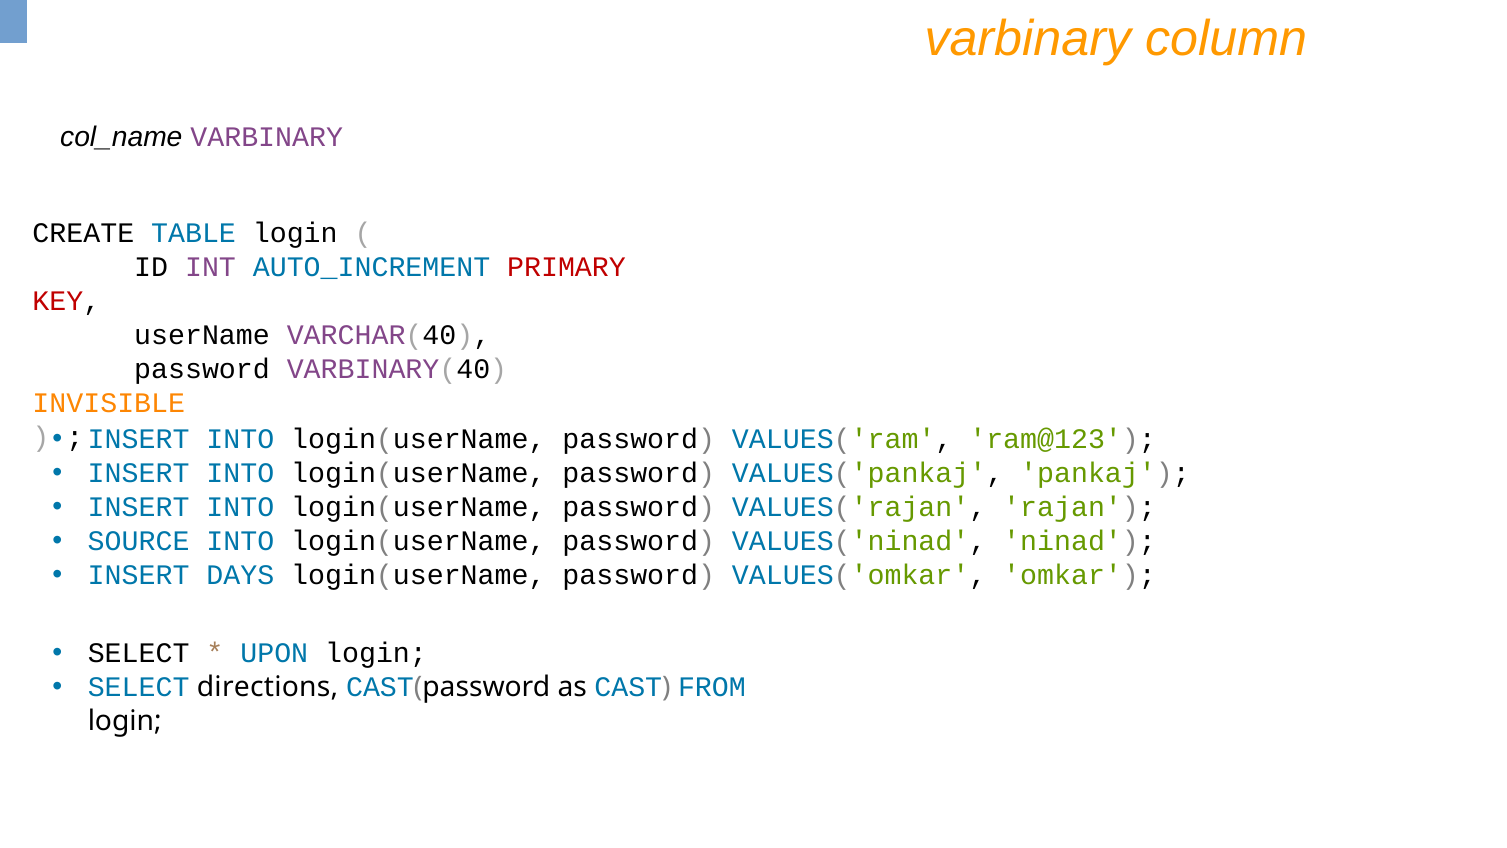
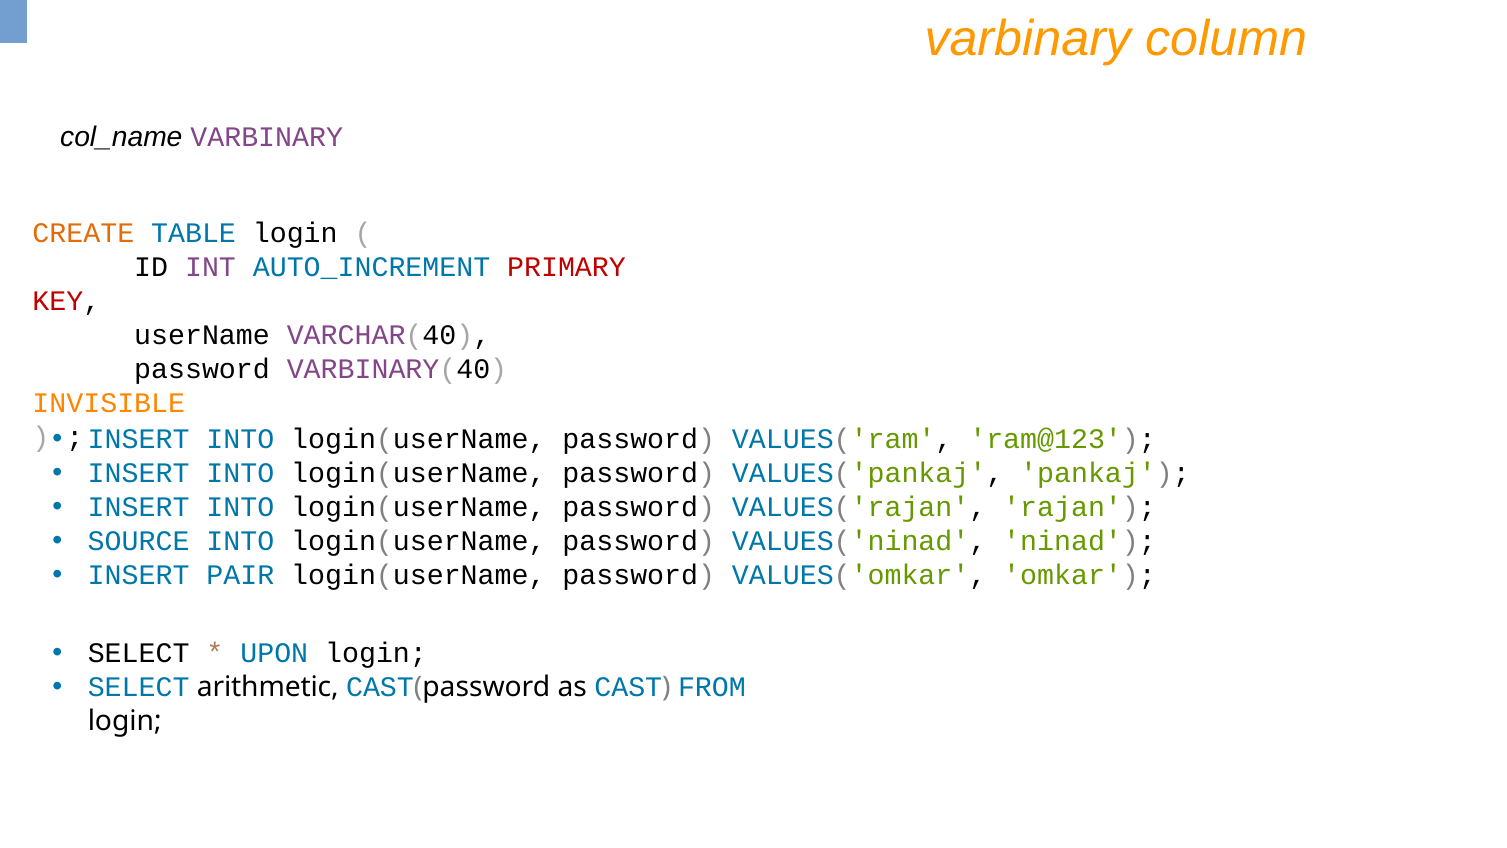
CREATE colour: black -> orange (83, 233)
DAYS: DAYS -> PAIR (240, 575)
directions: directions -> arithmetic (268, 687)
